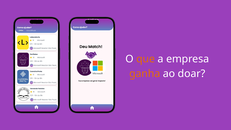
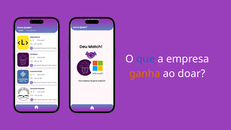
que colour: orange -> blue (146, 59)
